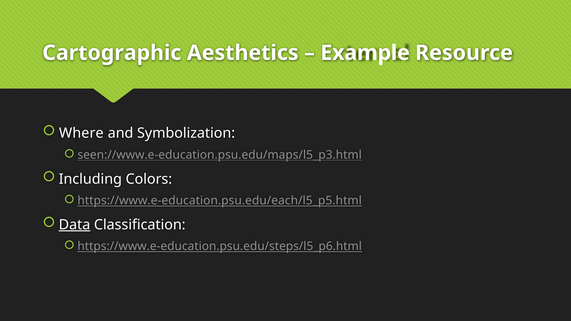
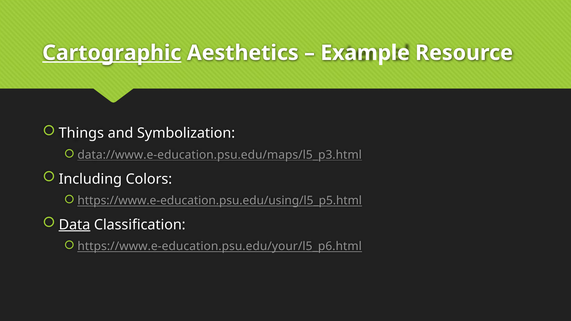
Cartographic underline: none -> present (112, 53)
Where: Where -> Things (81, 133)
seen://www.e-education.psu.edu/maps/l5_p3.html: seen://www.e-education.psu.edu/maps/l5_p3.html -> data://www.e-education.psu.edu/maps/l5_p3.html (220, 155)
https://www.e-education.psu.edu/each/l5_p5.html: https://www.e-education.psu.edu/each/l5_p5.html -> https://www.e-education.psu.edu/using/l5_p5.html (220, 201)
https://www.e-education.psu.edu/steps/l5_p6.html: https://www.e-education.psu.edu/steps/l5_p6.html -> https://www.e-education.psu.edu/your/l5_p6.html (220, 246)
